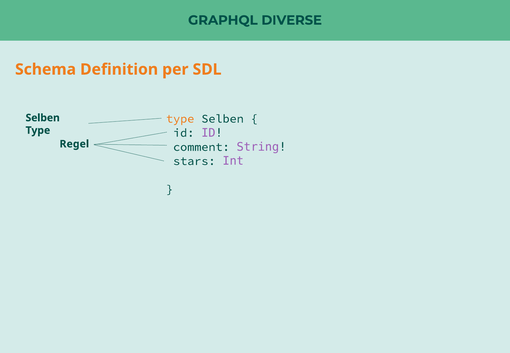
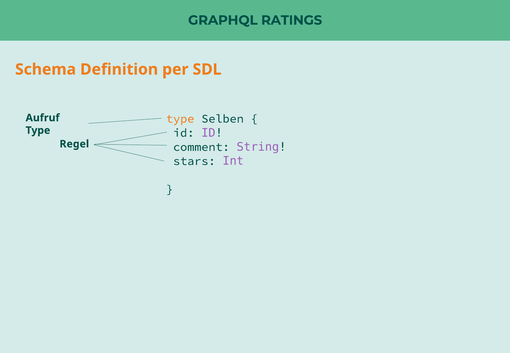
DIVERSE: DIVERSE -> RATINGS (292, 20)
Selben: Selben -> Aufruf (43, 118)
